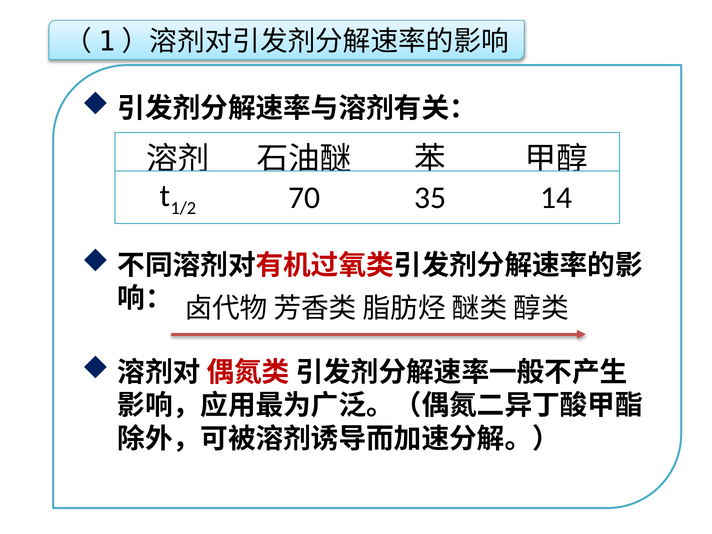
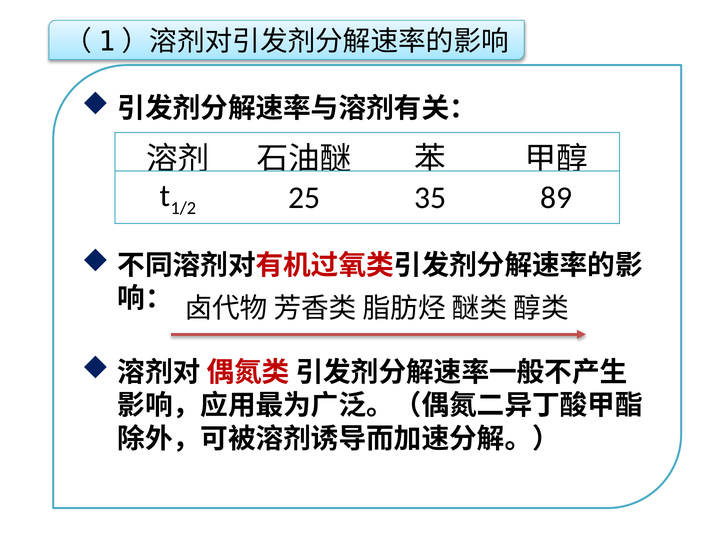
70: 70 -> 25 (304, 198)
14: 14 -> 89 (556, 198)
